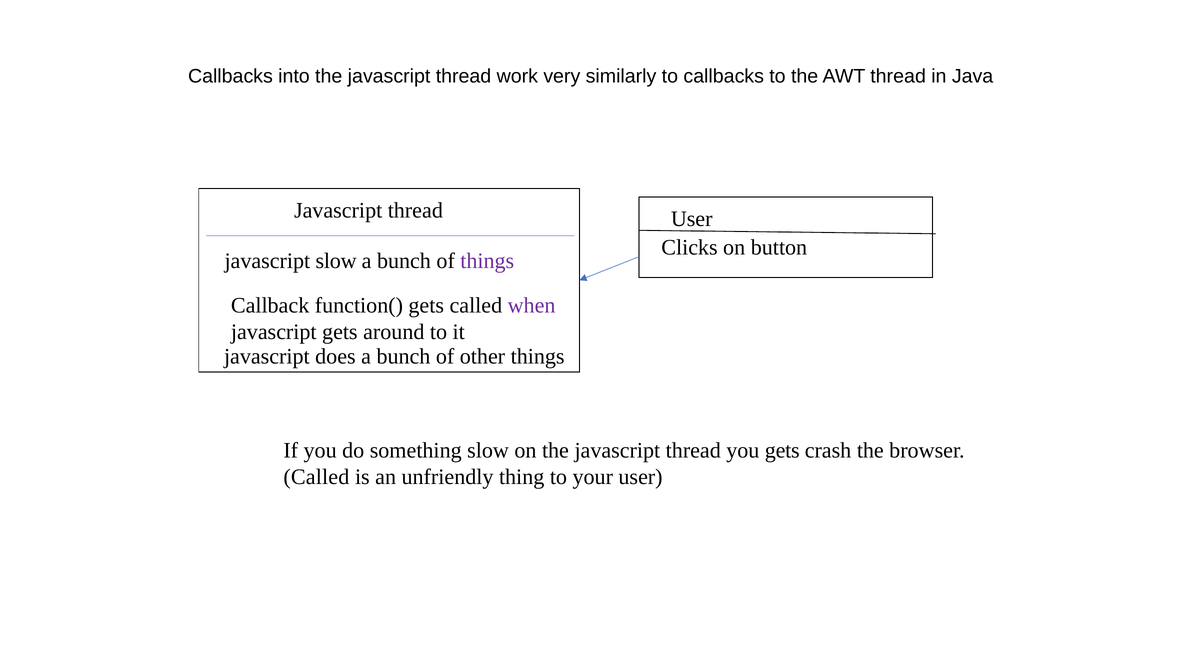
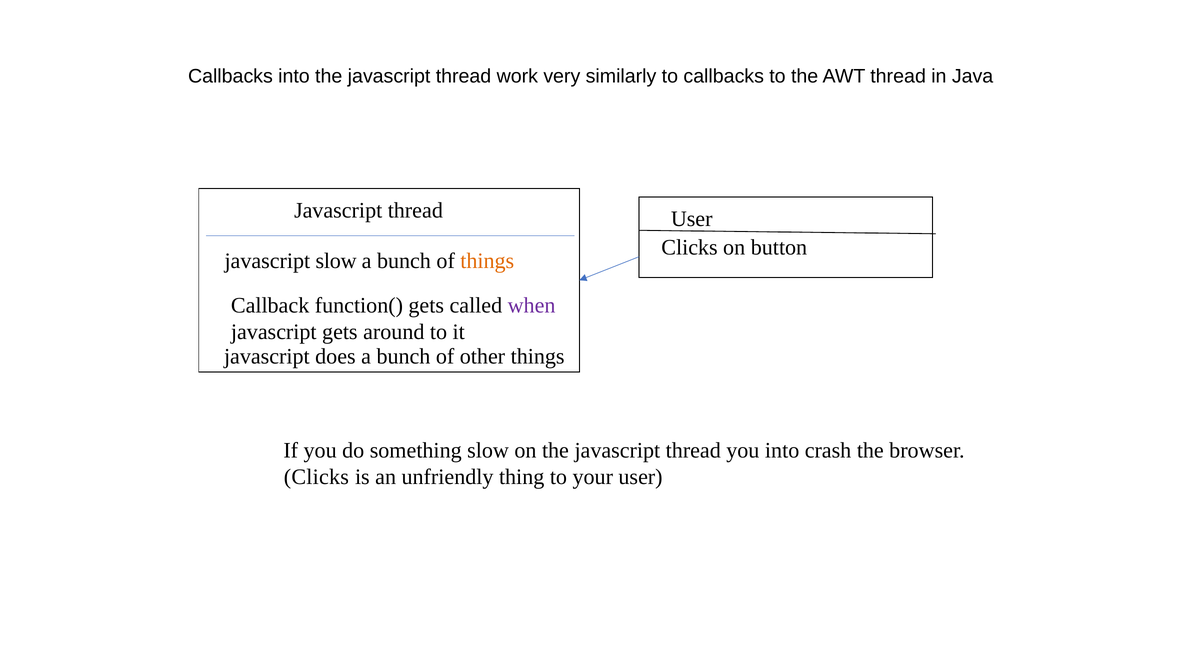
things colour: purple -> orange (487, 261)
you gets: gets -> into (782, 450)
Called: Called -> Clicks (316, 476)
